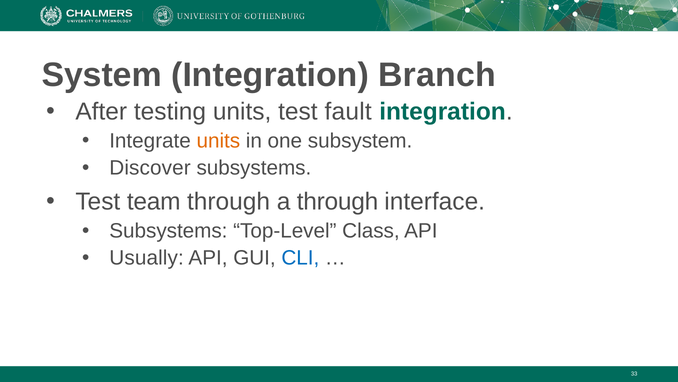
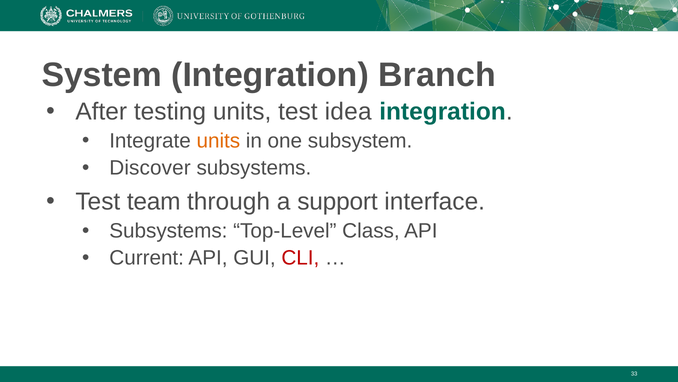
fault: fault -> idea (348, 112)
a through: through -> support (337, 202)
Usually: Usually -> Current (147, 258)
CLI colour: blue -> red (300, 258)
